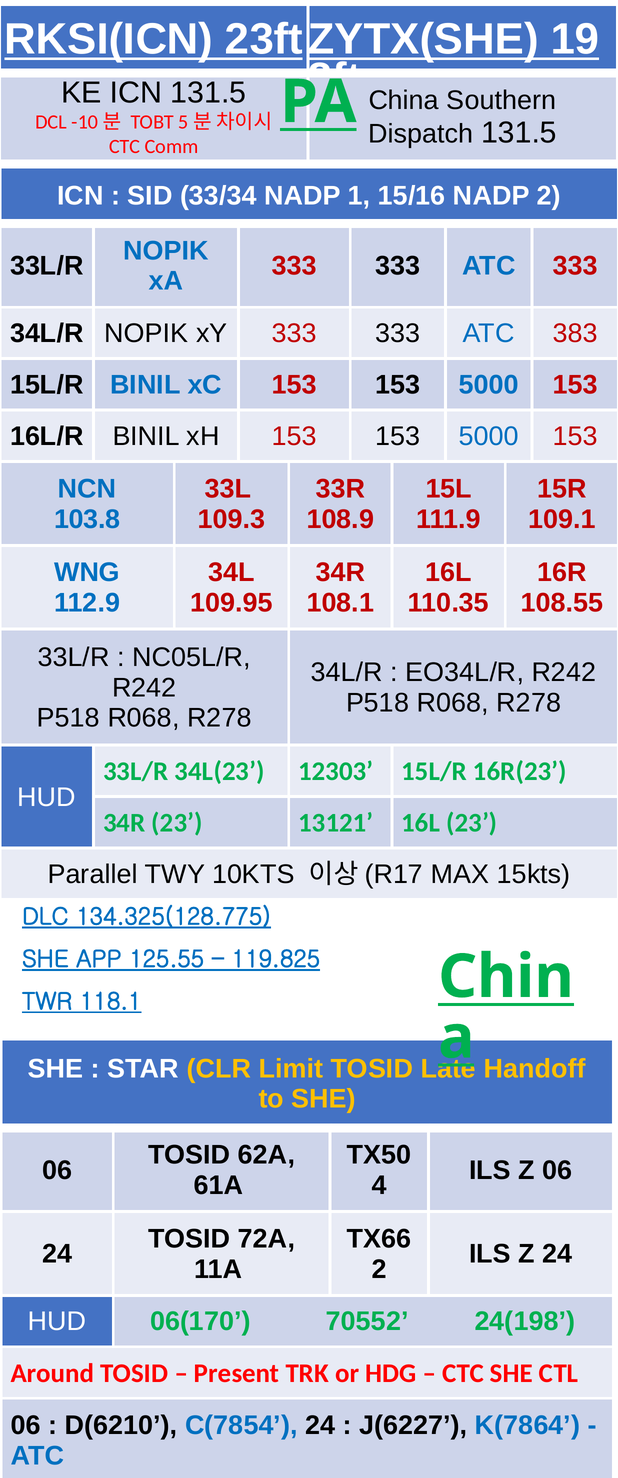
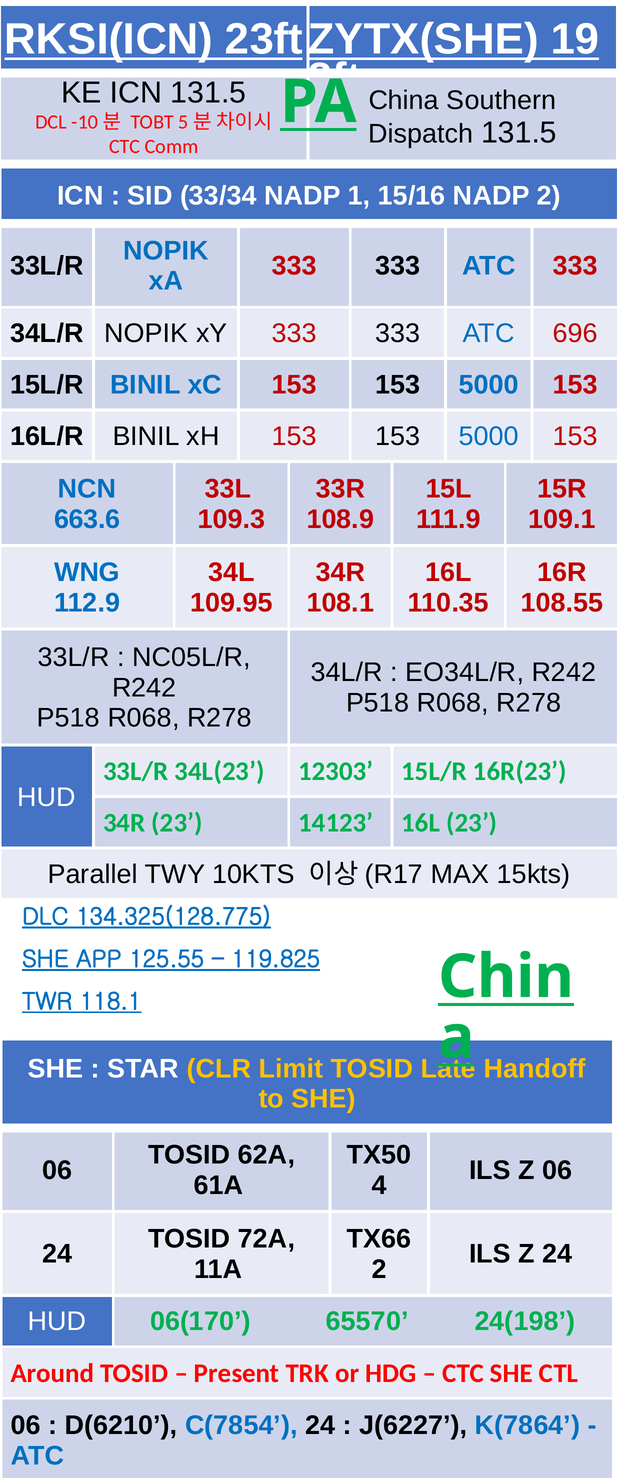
383: 383 -> 696 (575, 334)
103.8: 103.8 -> 663.6 (87, 519)
13121: 13121 -> 14123 (336, 823)
70552: 70552 -> 65570 (367, 1322)
